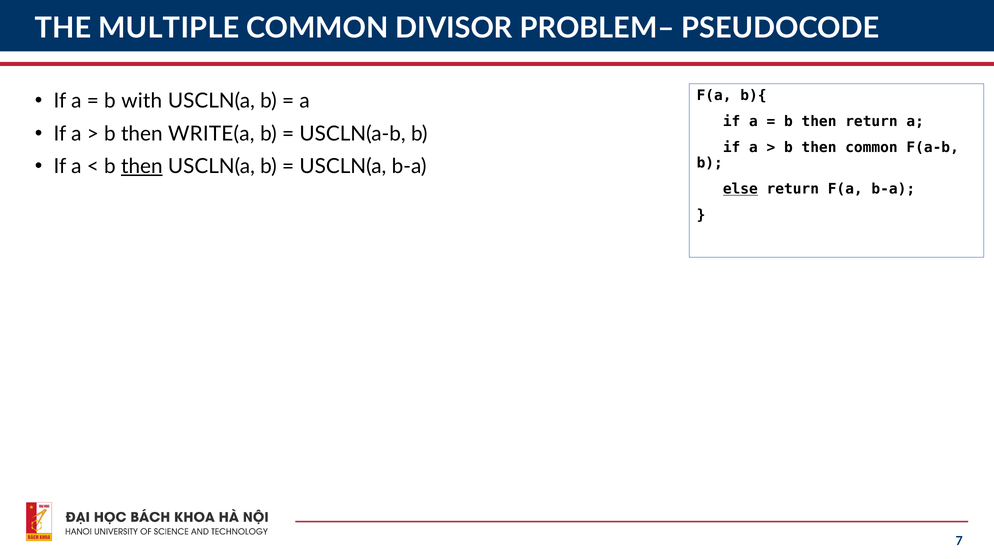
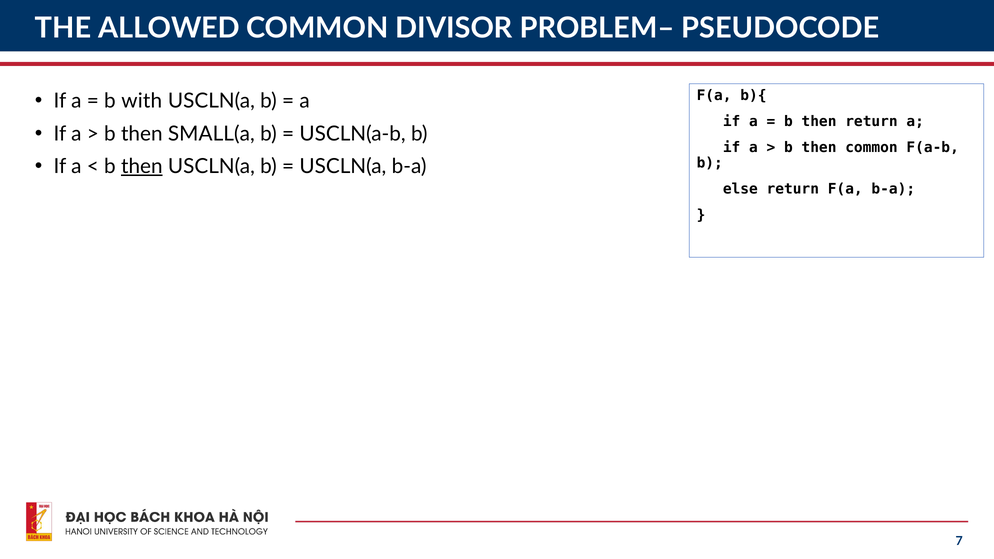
MULTIPLE: MULTIPLE -> ALLOWED (169, 28)
WRITE(a: WRITE(a -> SMALL(a (211, 134)
else underline: present -> none (740, 189)
